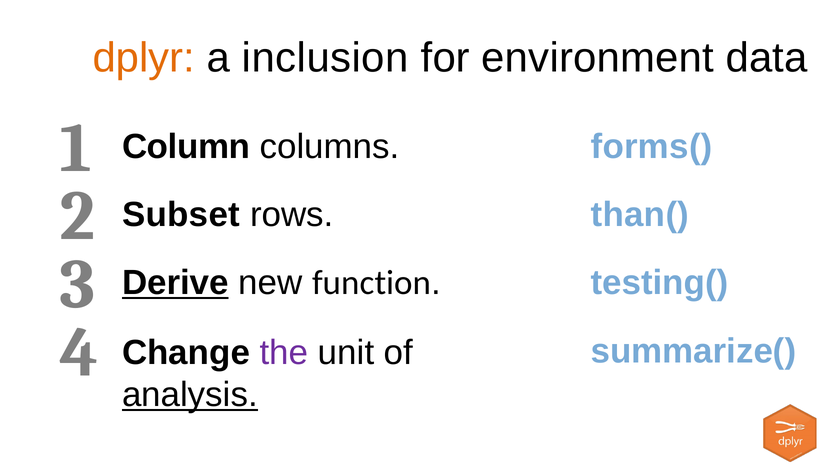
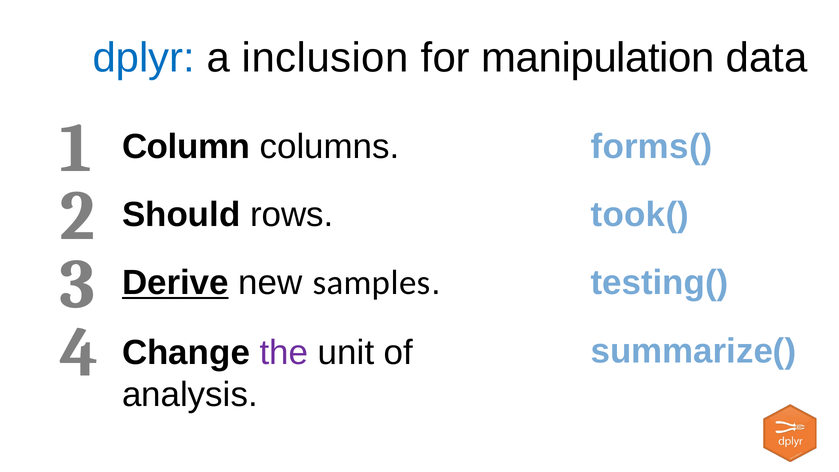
dplyr colour: orange -> blue (144, 58)
environment: environment -> manipulation (598, 58)
Subset: Subset -> Should (181, 215)
than(: than( -> took( (640, 215)
function: function -> samples (372, 283)
analysis underline: present -> none (190, 395)
